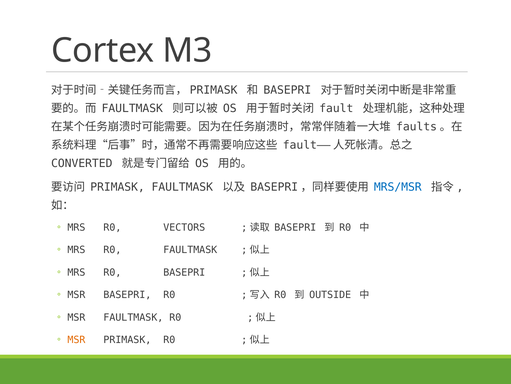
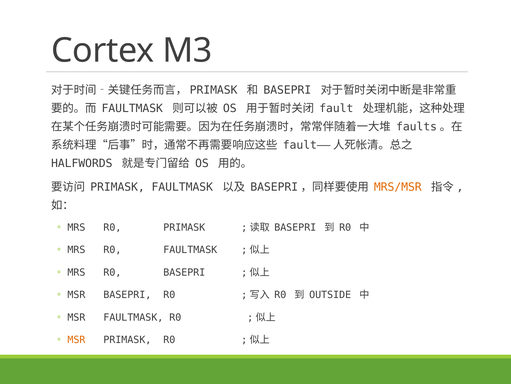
CONVERTED: CONVERTED -> HALFWORDS (82, 163)
MRS/MSR colour: blue -> orange (398, 187)
R0 VECTORS: VECTORS -> PRIMASK (184, 227)
